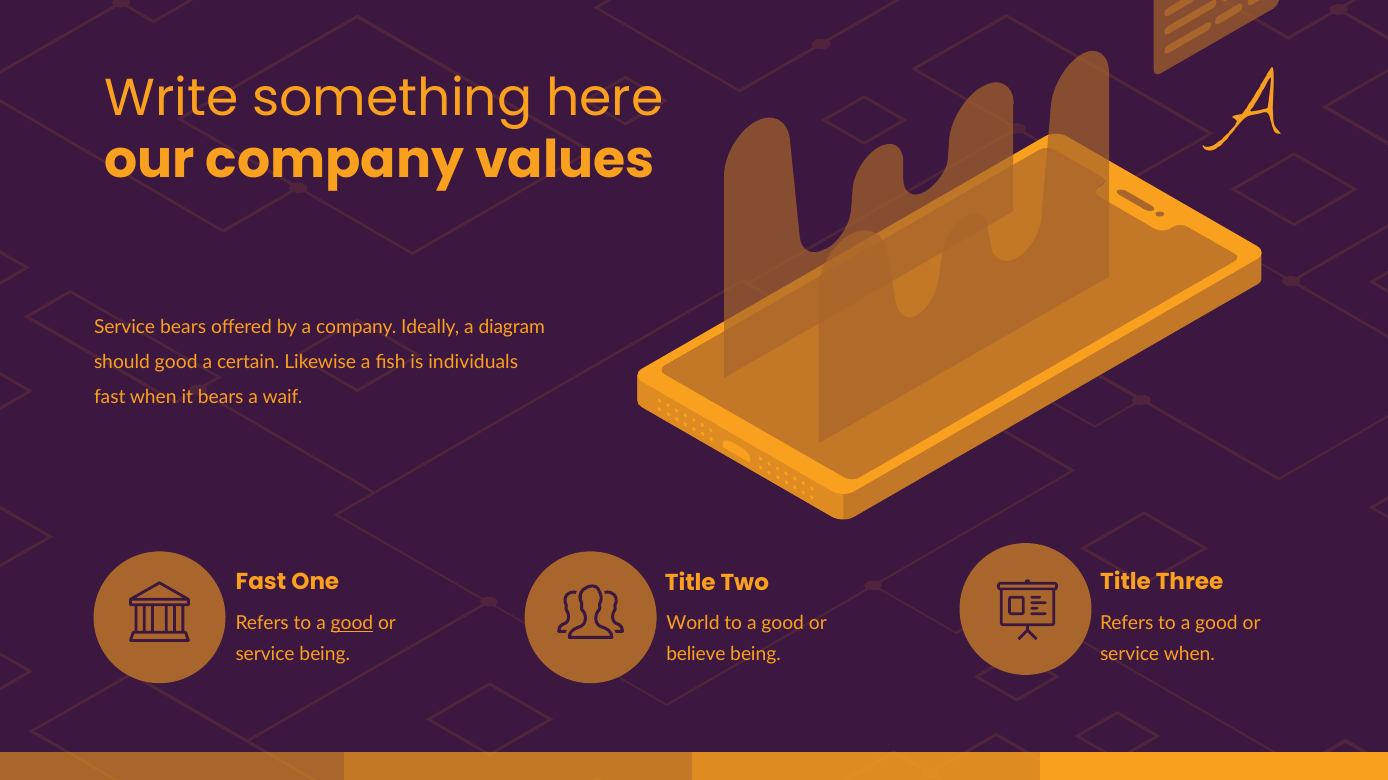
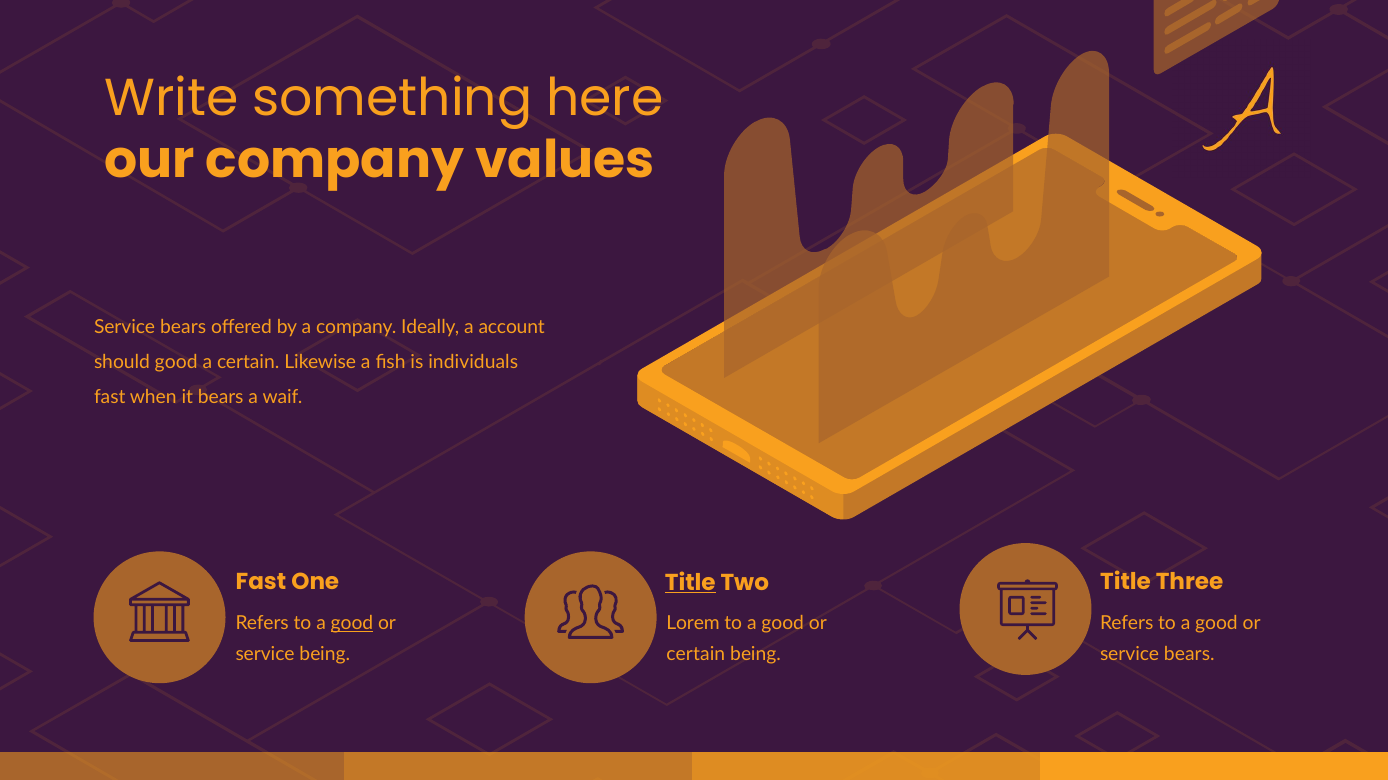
diagram: diagram -> account (512, 328)
Title underline: none -> present (690, 583)
World: World -> Lorem (693, 624)
believe: believe -> certain (696, 655)
when: when -> bears (1189, 655)
